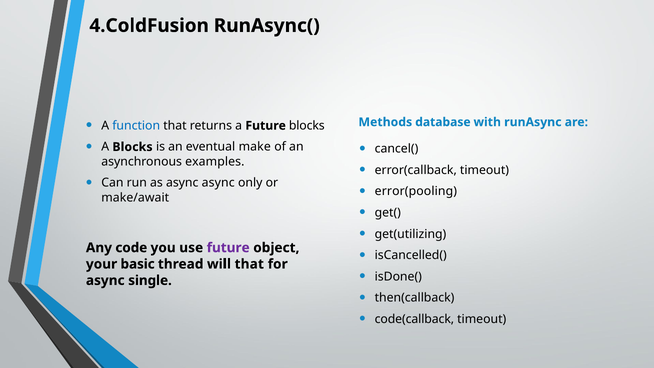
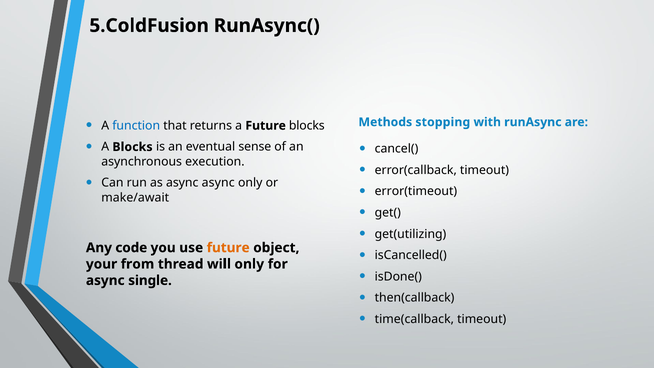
4.ColdFusion: 4.ColdFusion -> 5.ColdFusion (149, 26)
database: database -> stopping (443, 122)
make: make -> sense (255, 147)
examples: examples -> execution (215, 162)
error(pooling: error(pooling -> error(timeout (416, 191)
future colour: purple -> orange (228, 248)
basic: basic -> from (137, 264)
will that: that -> only (249, 264)
code(callback: code(callback -> time(callback (414, 319)
